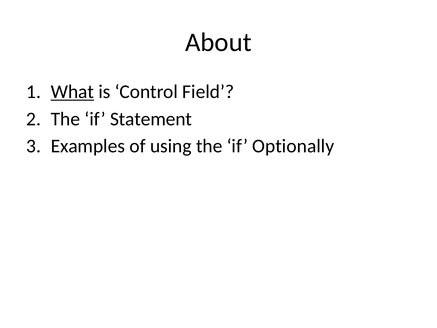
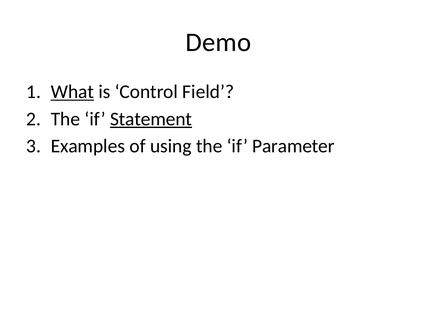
About: About -> Demo (218, 42)
Statement underline: none -> present (151, 119)
Optionally: Optionally -> Parameter (293, 146)
